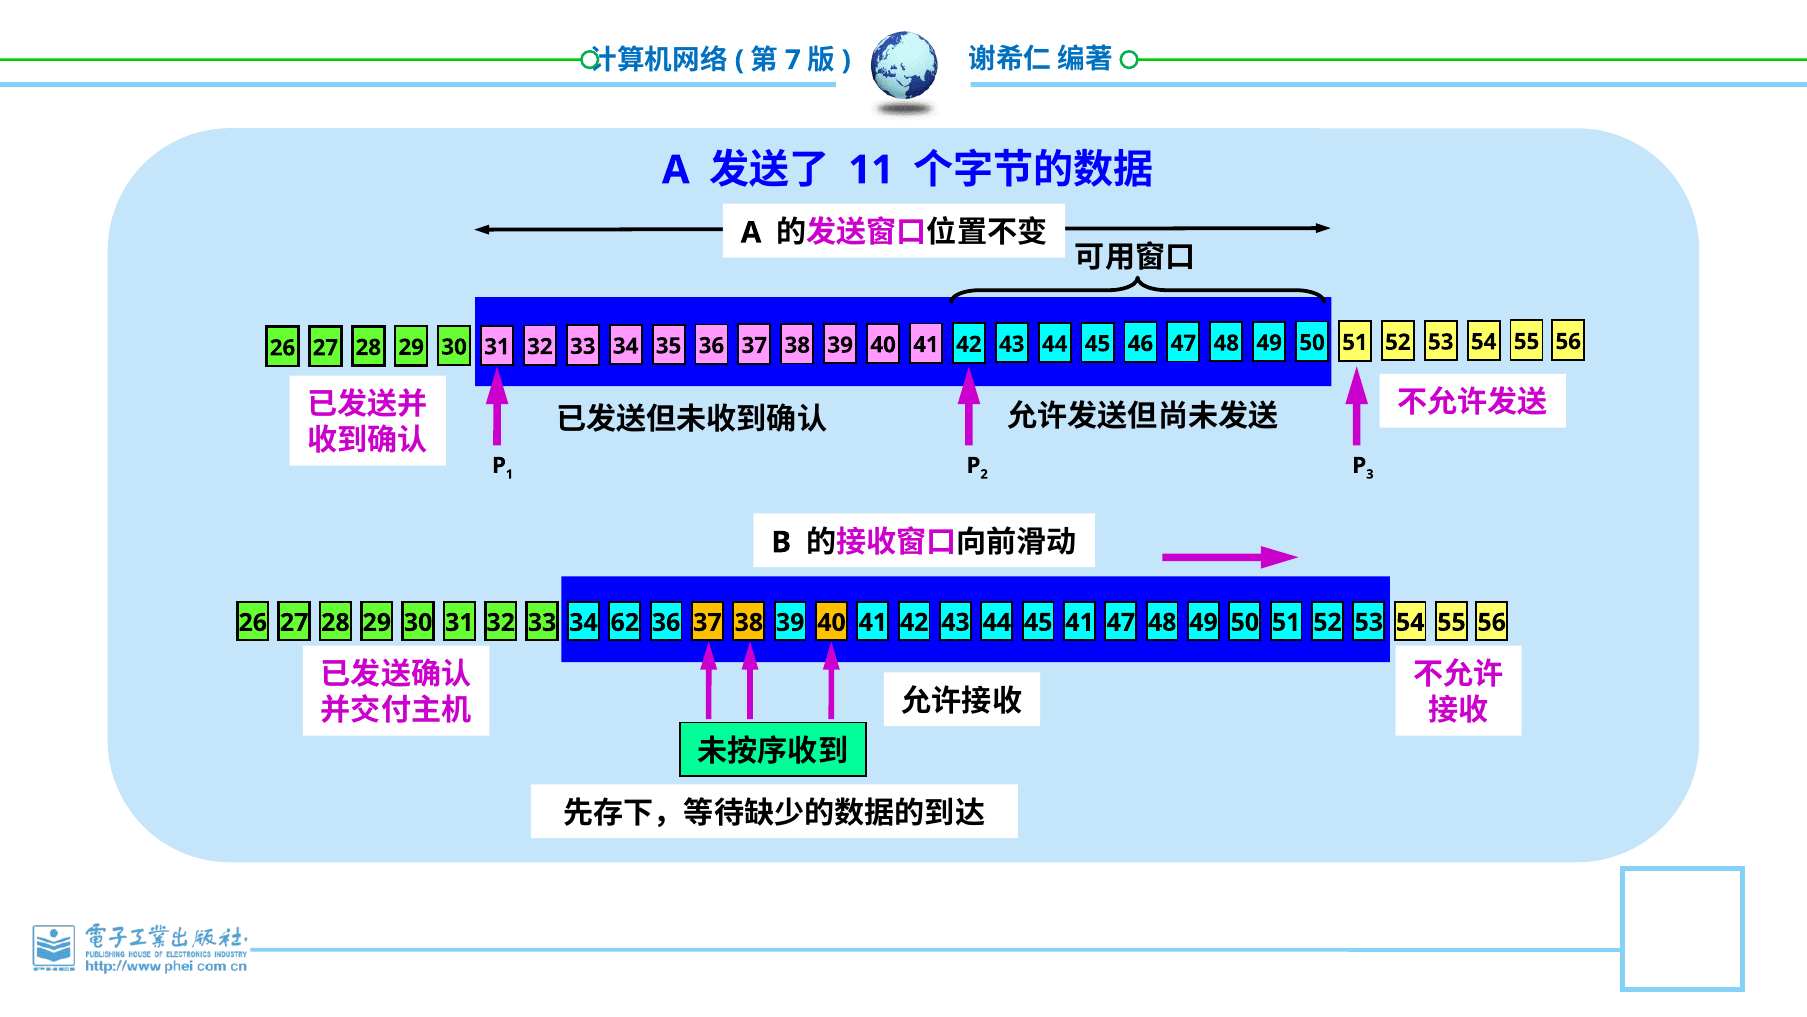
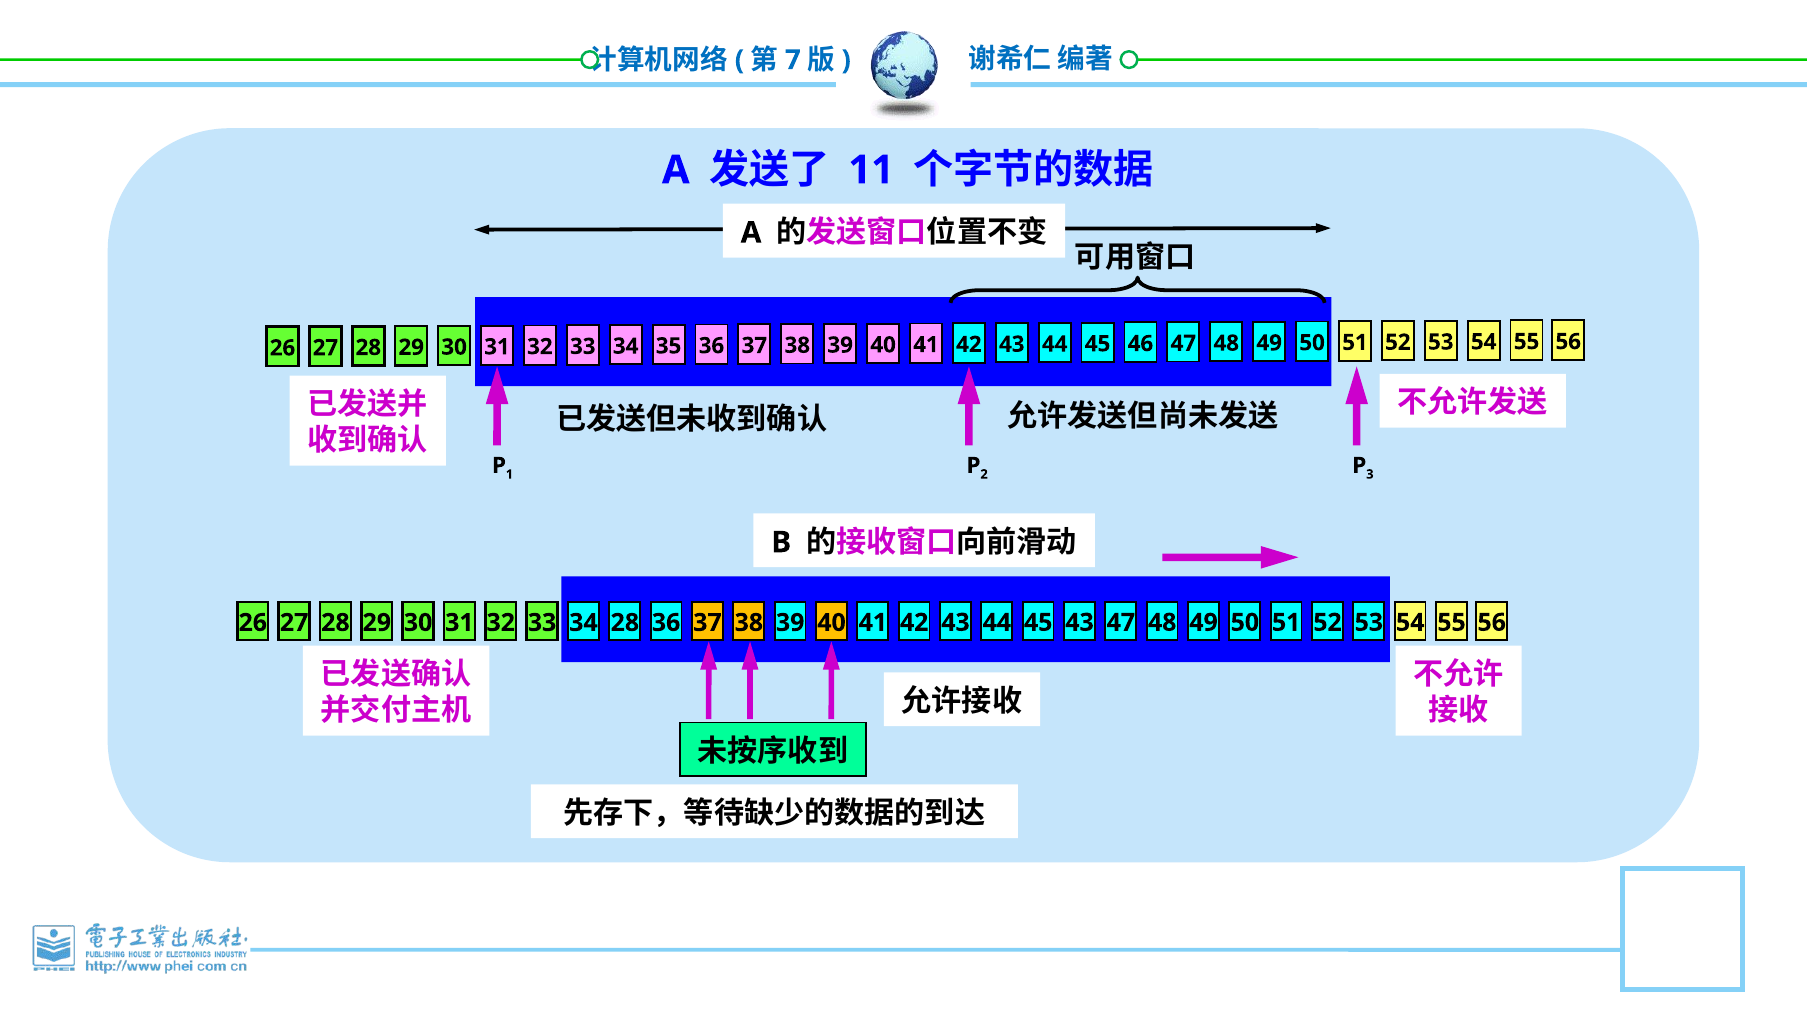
34 62: 62 -> 28 (625, 622)
45 41: 41 -> 43 (1080, 622)
